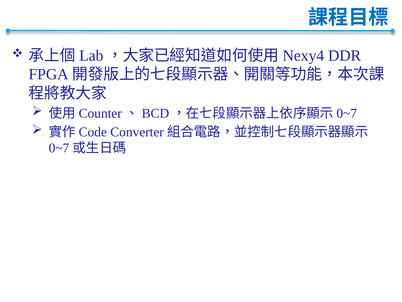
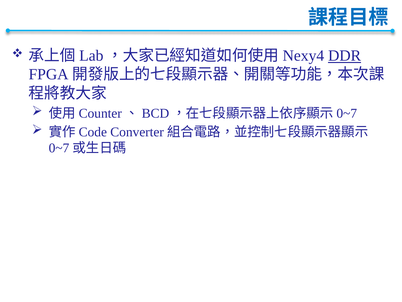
DDR underline: none -> present (345, 56)
